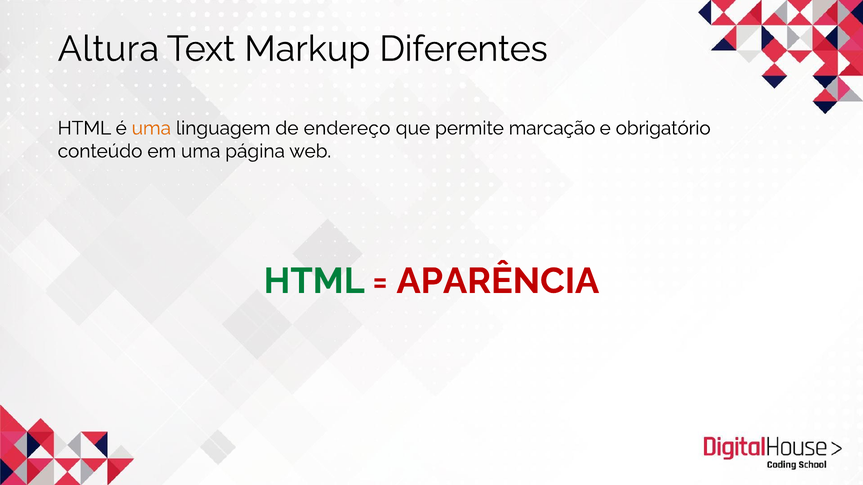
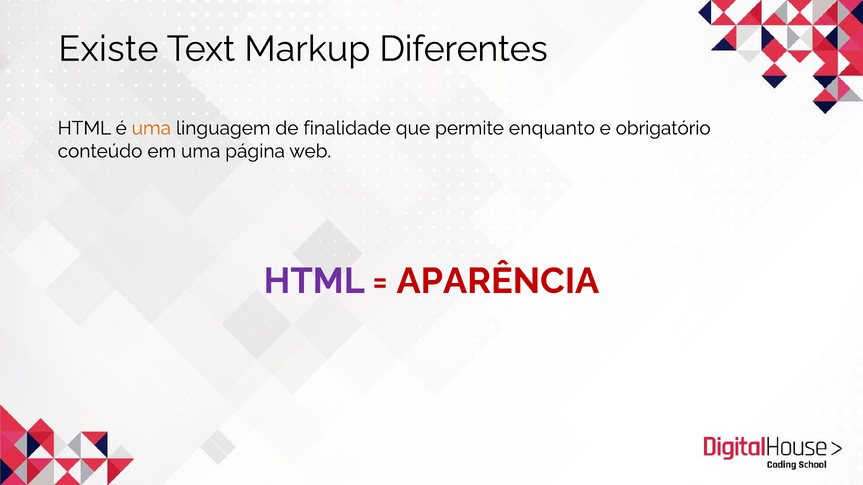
Altura: Altura -> Existe (108, 49)
endereço: endereço -> finalidade (347, 128)
marcação: marcação -> enquanto (552, 128)
HTML colour: green -> purple (314, 281)
